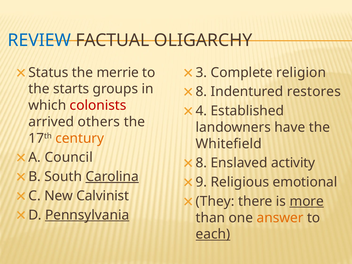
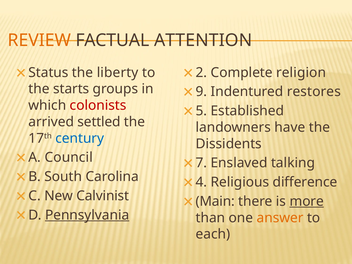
REVIEW colour: blue -> orange (39, 40)
OLIGARCHY: OLIGARCHY -> ATTENTION (203, 40)
merrie: merrie -> liberty (118, 73)
3: 3 -> 2 (201, 73)
8: 8 -> 9 (201, 92)
4: 4 -> 5 (201, 111)
others: others -> settled (99, 122)
century colour: orange -> blue (80, 138)
Whitefield: Whitefield -> Dissidents (229, 144)
8: 8 -> 7 (201, 163)
activity: activity -> talking (293, 163)
Carolina underline: present -> none (112, 177)
9: 9 -> 4 (201, 182)
emotional: emotional -> difference (305, 182)
They: They -> Main (215, 201)
each underline: present -> none (213, 234)
